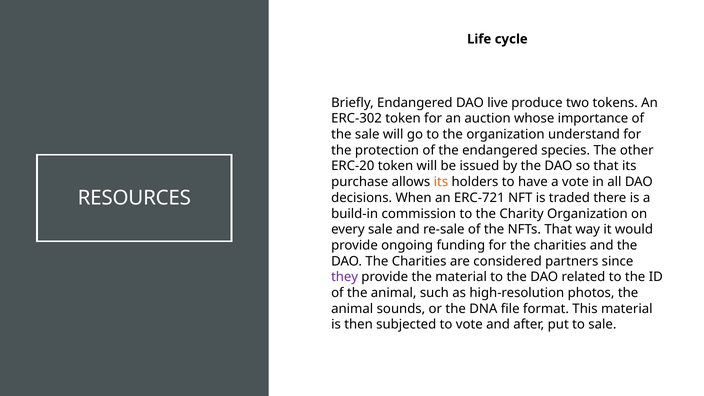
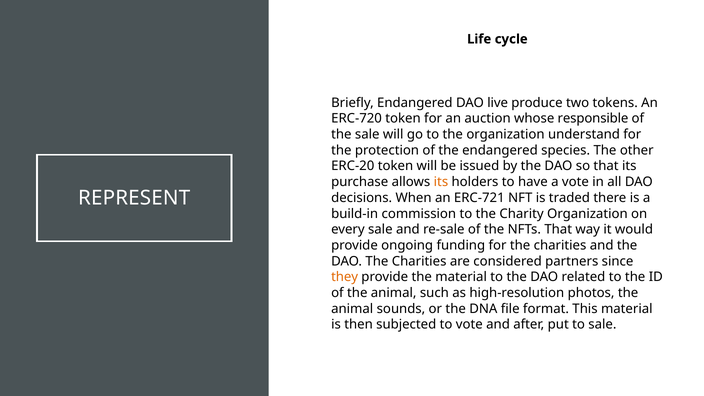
ERC-302: ERC-302 -> ERC-720 (357, 119)
importance: importance -> responsible (593, 119)
RESOURCES: RESOURCES -> REPRESENT (134, 198)
they colour: purple -> orange (345, 277)
